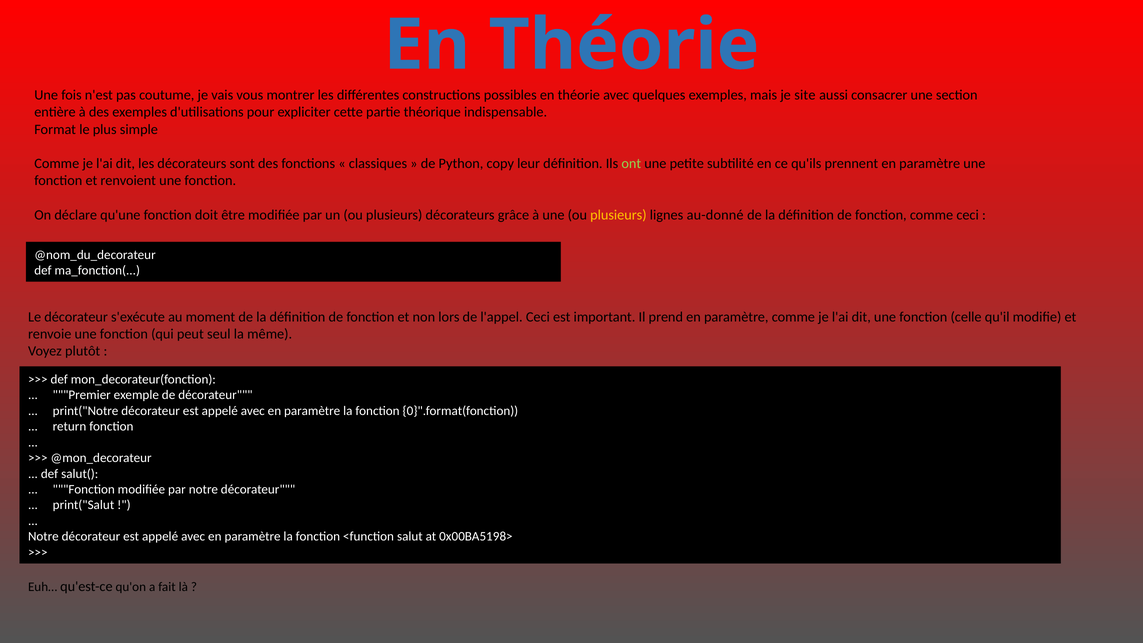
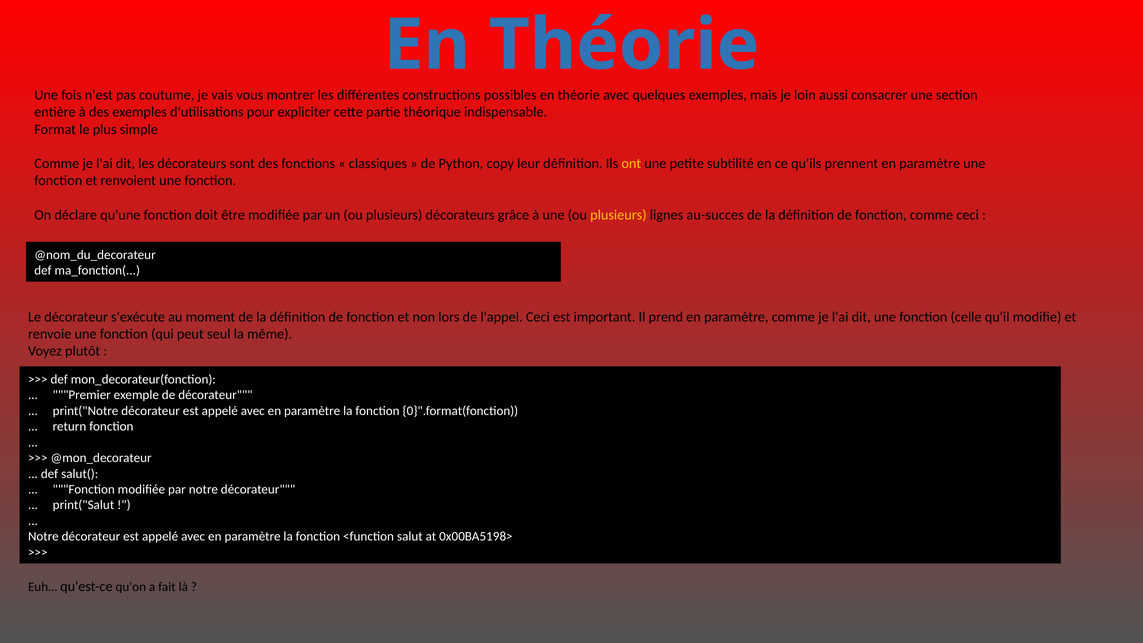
site: site -> loin (805, 95)
ont colour: light green -> yellow (631, 164)
au-donné: au-donné -> au-succes (715, 215)
